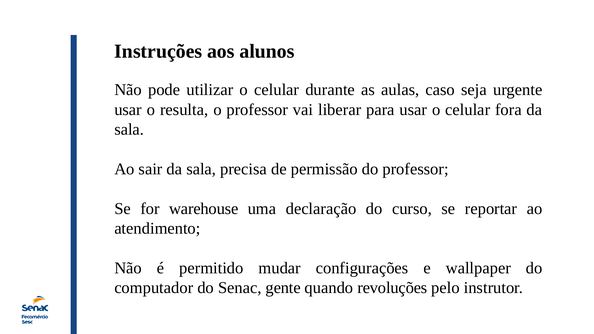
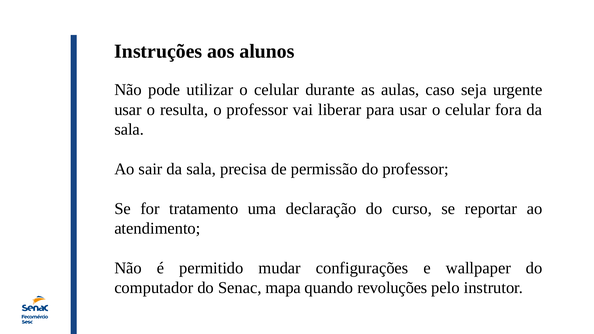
warehouse: warehouse -> tratamento (204, 209)
gente: gente -> mapa (283, 288)
